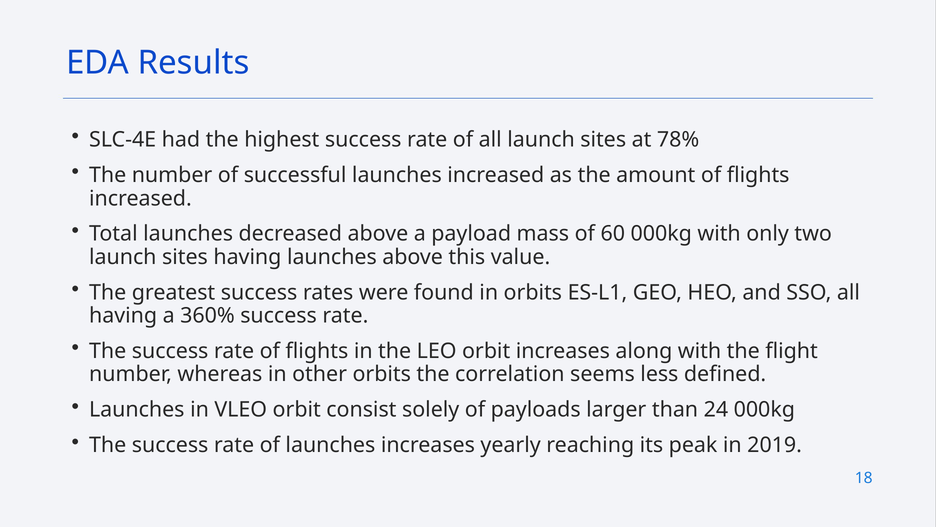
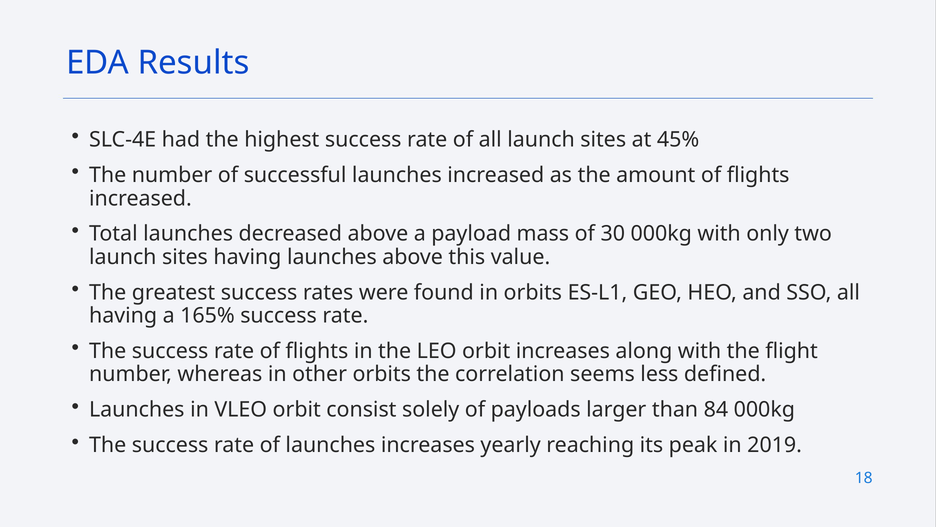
78%: 78% -> 45% (678, 140)
60: 60 -> 30 (613, 234)
360%: 360% -> 165% (207, 315)
24: 24 -> 84 (716, 409)
